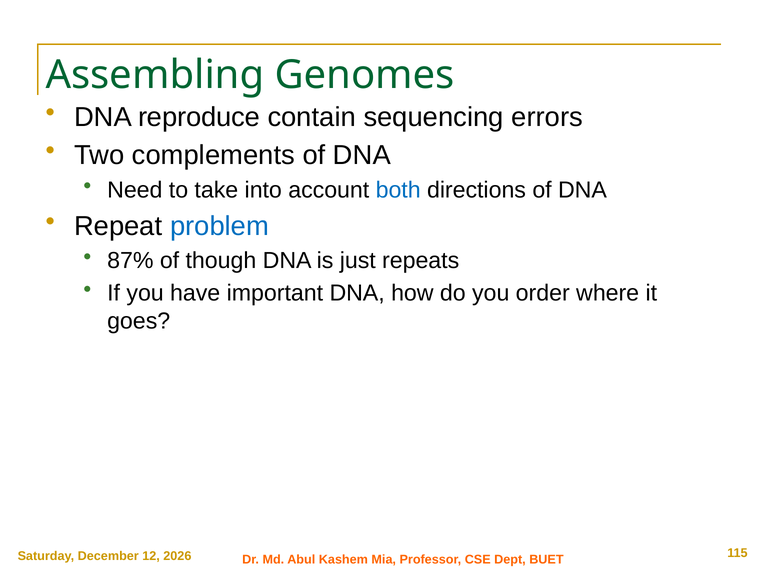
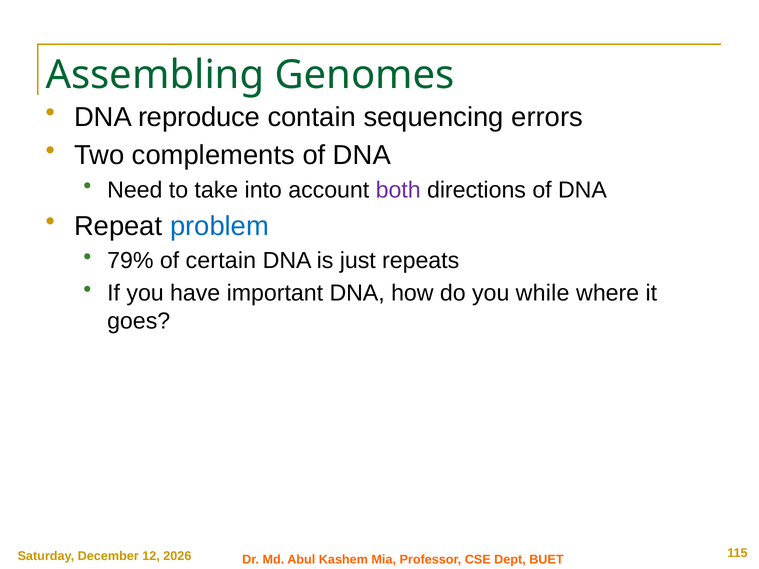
both colour: blue -> purple (398, 190)
87%: 87% -> 79% (130, 261)
though: though -> certain (221, 261)
order: order -> while (543, 293)
